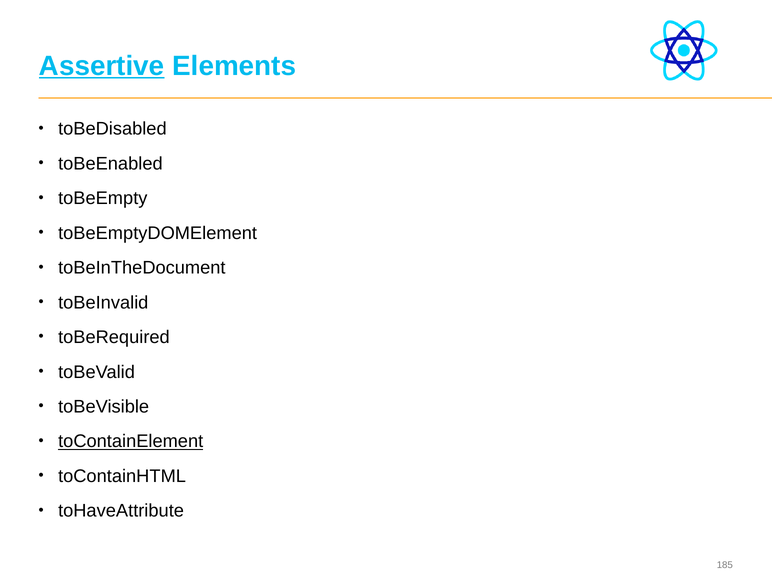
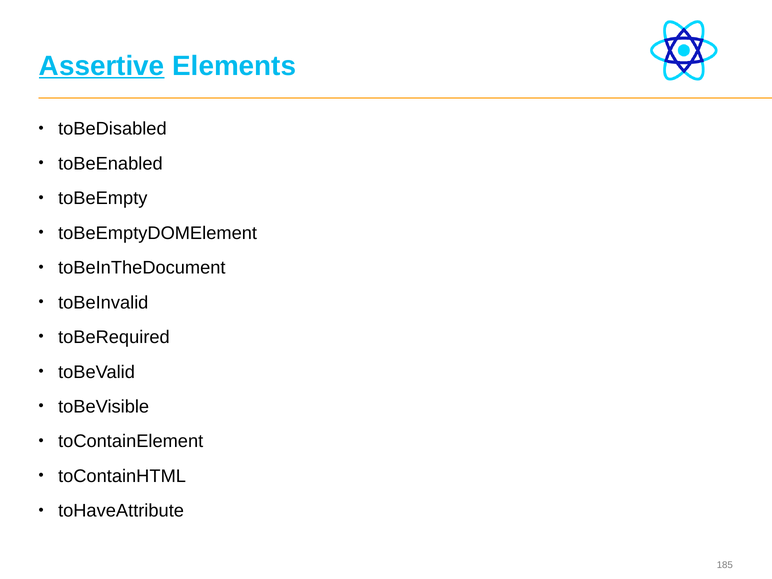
toContainElement underline: present -> none (131, 441)
